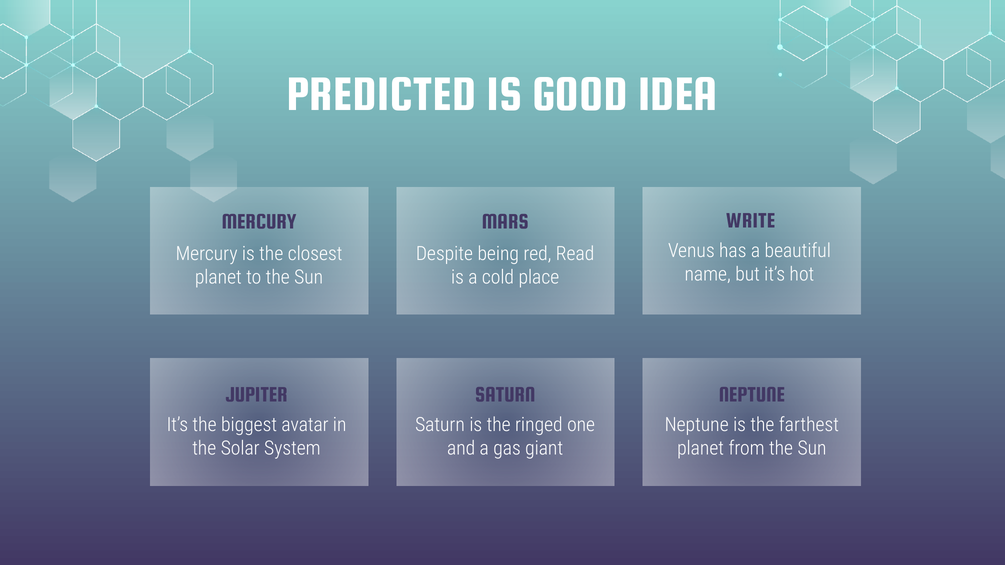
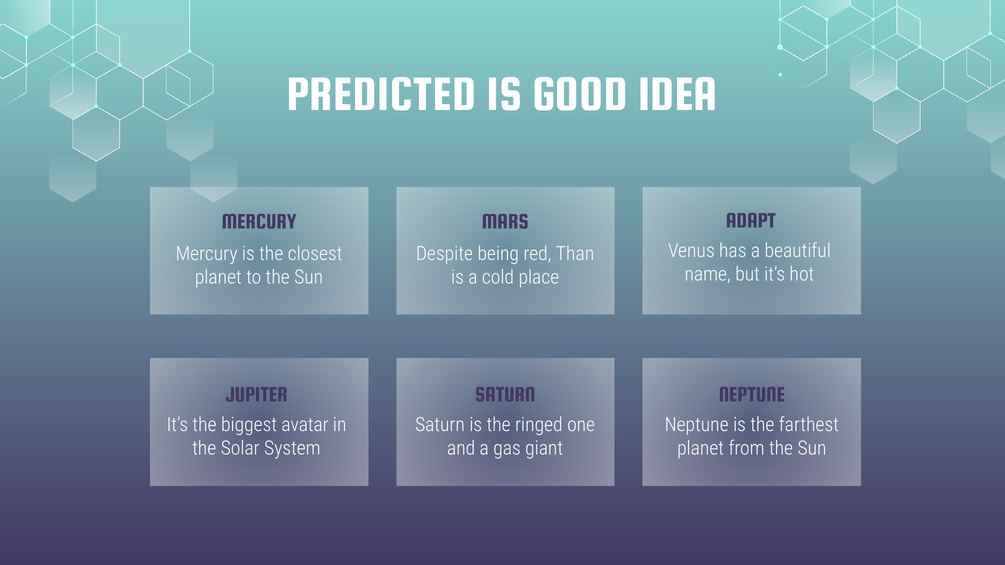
WRITE: WRITE -> ADAPT (751, 221)
Read: Read -> Than (575, 254)
